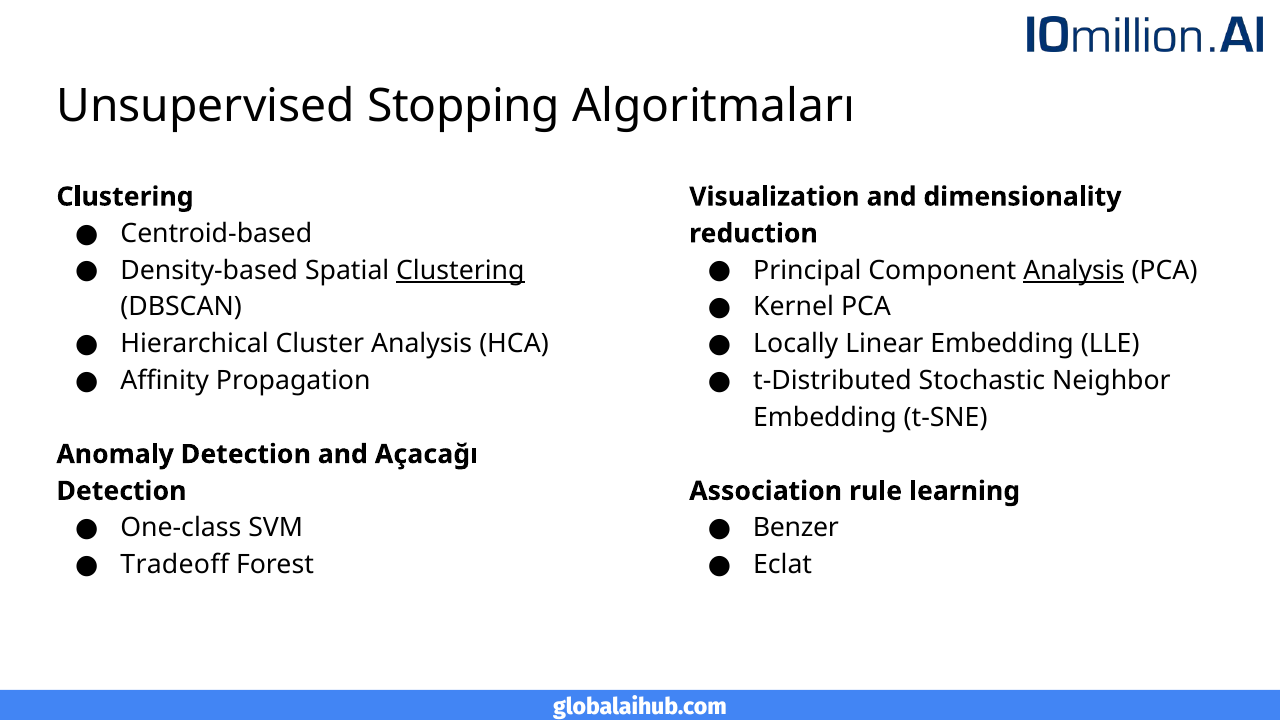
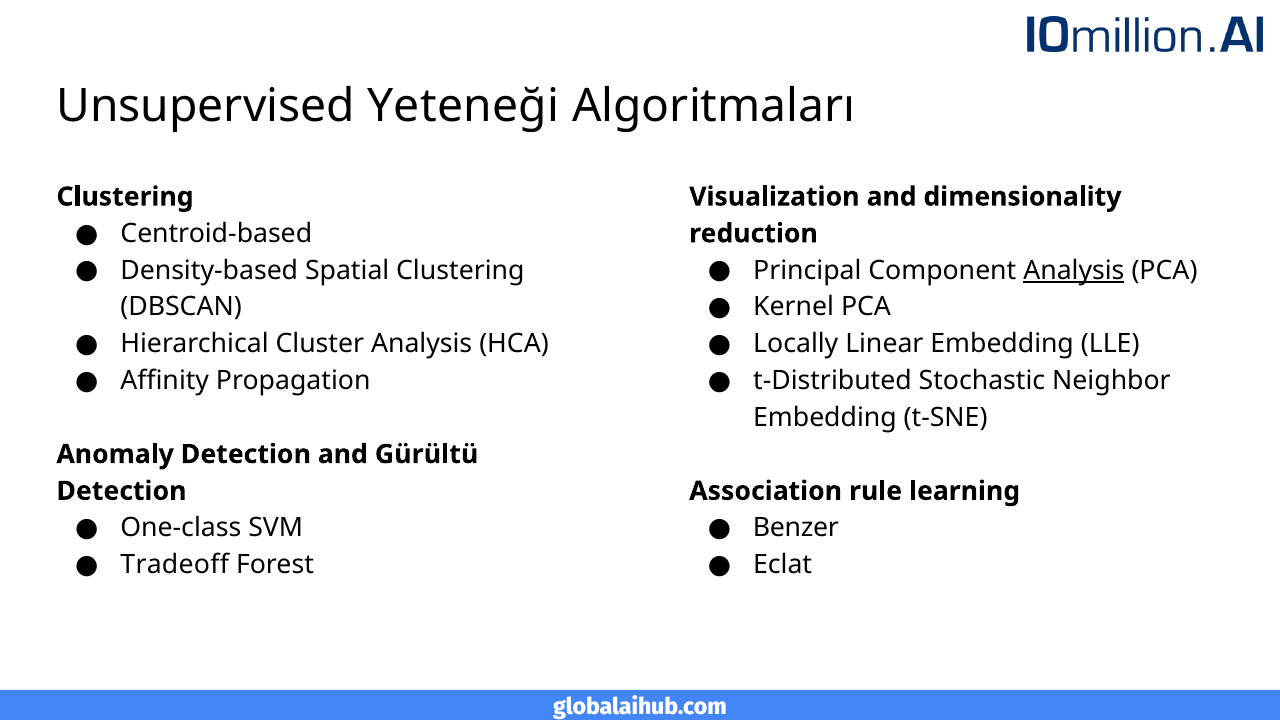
Stopping: Stopping -> Yeteneği (463, 106)
Clustering underline: present -> none (460, 270)
Açacağı: Açacağı -> Gürültü (427, 454)
